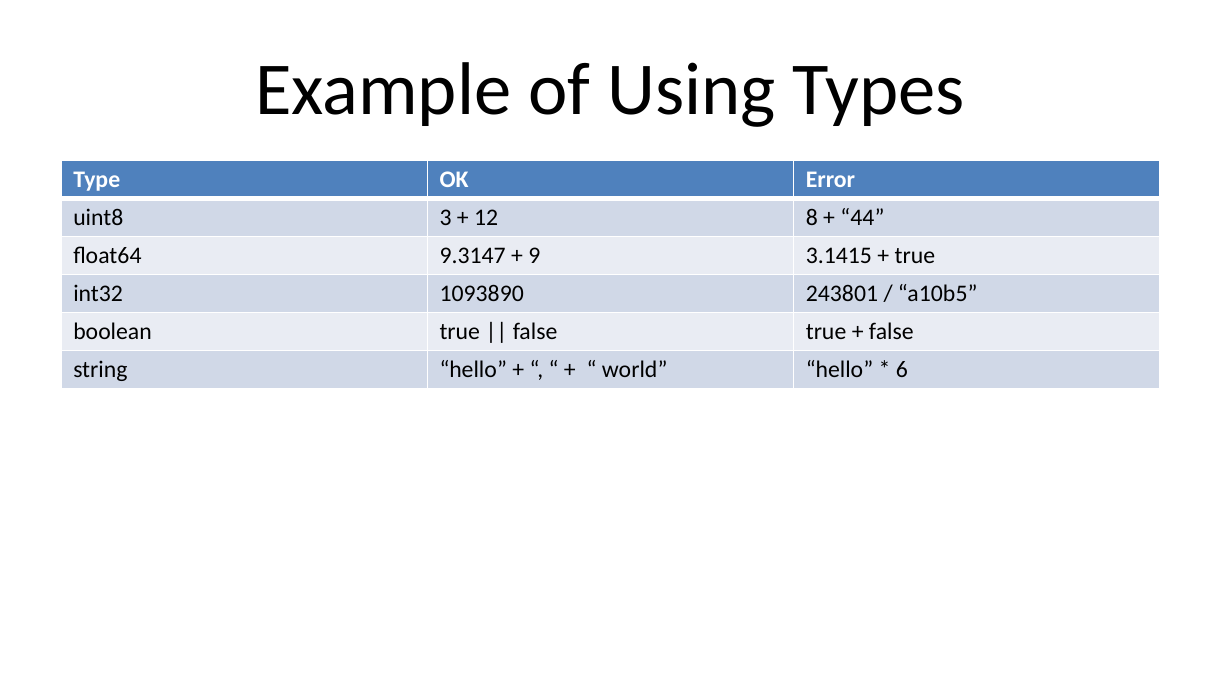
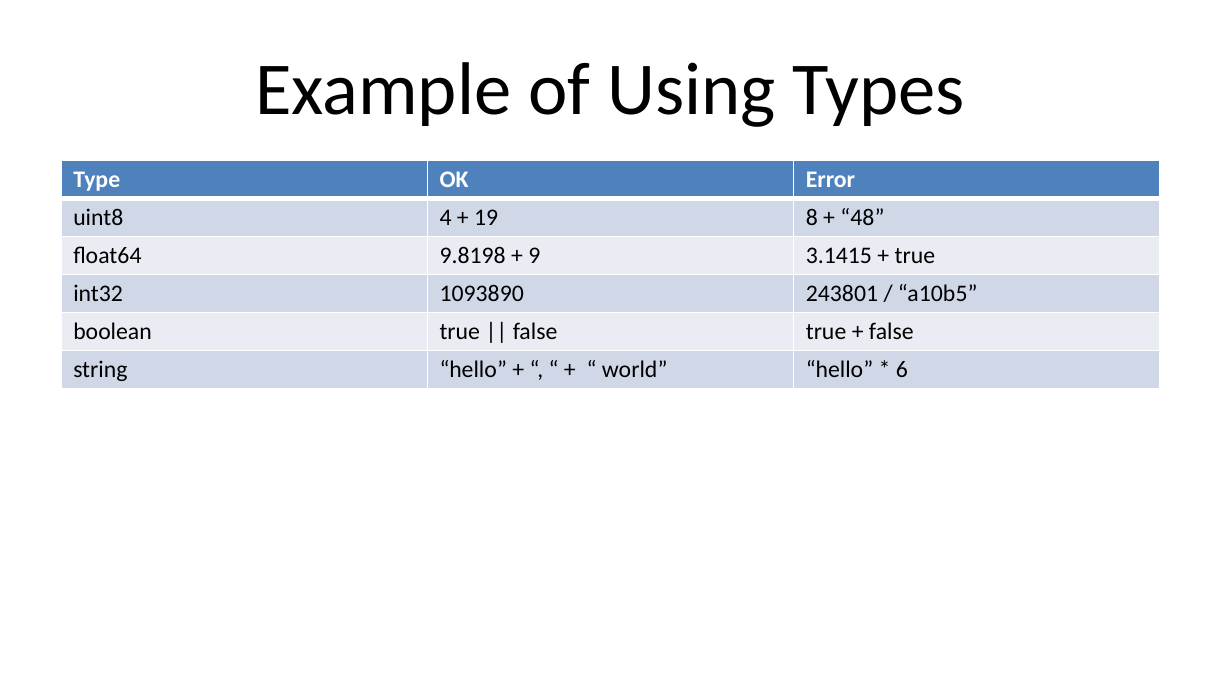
3: 3 -> 4 (446, 218)
12: 12 -> 19 (486, 218)
44: 44 -> 48 (862, 218)
9.3147: 9.3147 -> 9.8198 (473, 256)
